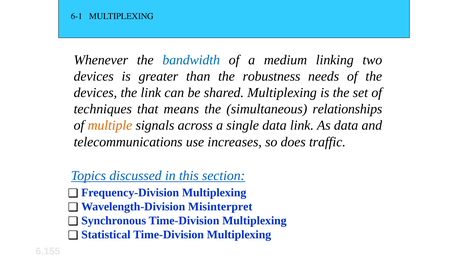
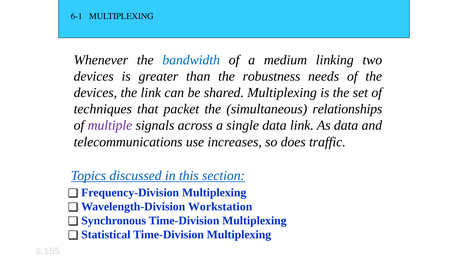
means: means -> packet (181, 109)
multiple colour: orange -> purple (110, 126)
Misinterpret: Misinterpret -> Workstation (220, 207)
